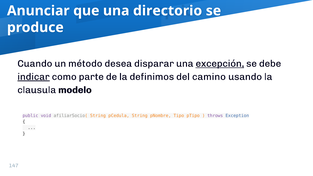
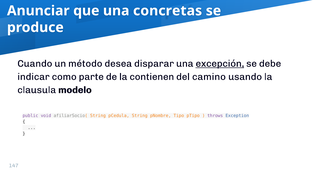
directorio: directorio -> concretas (168, 11)
indicar underline: present -> none (34, 77)
definimos: definimos -> contienen (152, 77)
